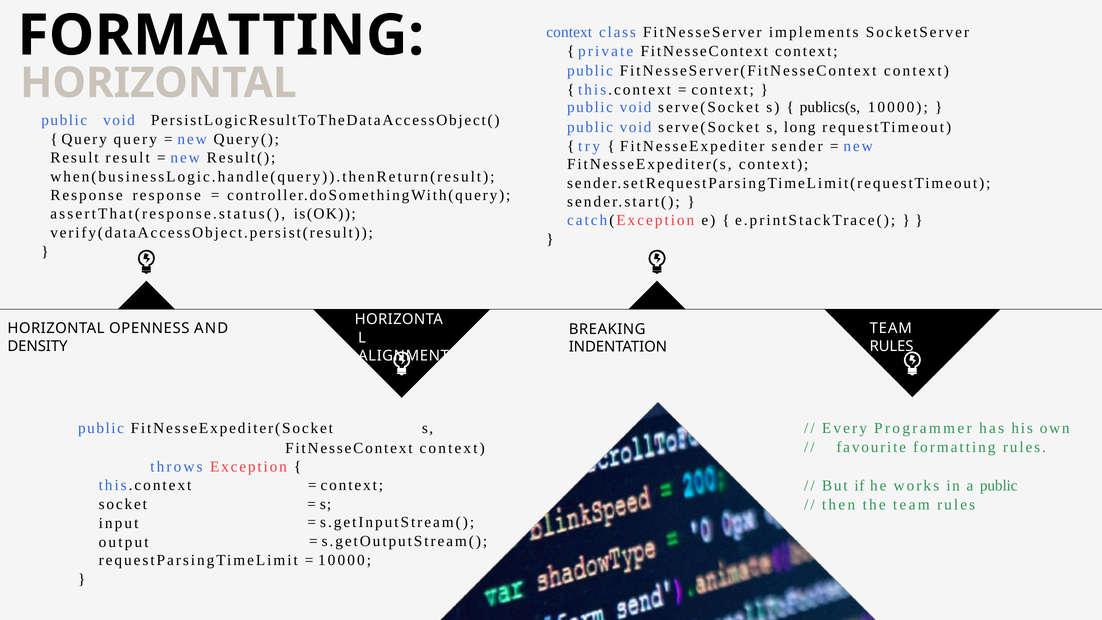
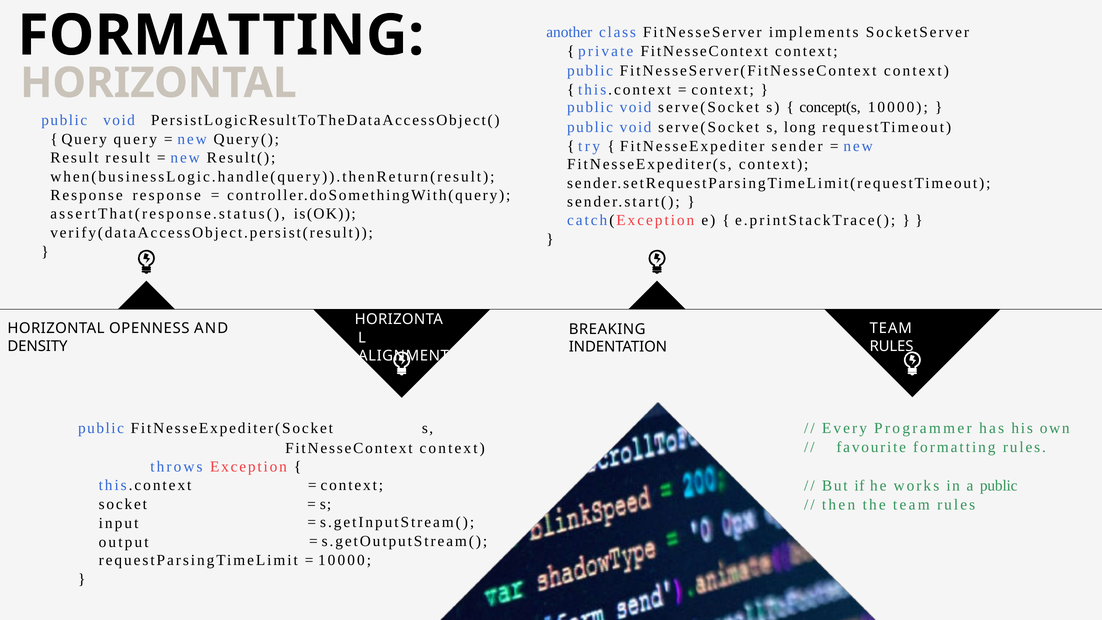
context: context -> another (569, 32)
publics(s: publics(s -> concept(s (830, 107)
